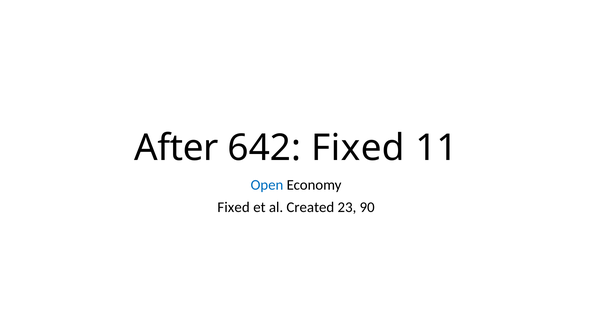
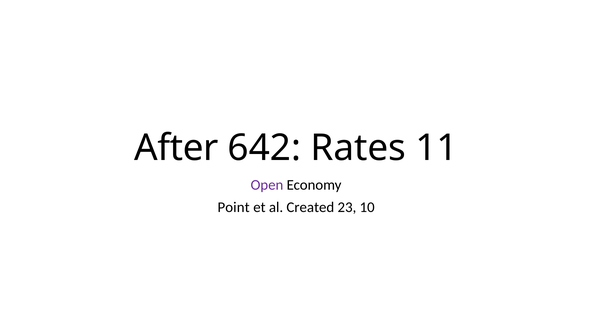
642 Fixed: Fixed -> Rates (358, 148)
Open colour: blue -> purple (267, 185)
Fixed: Fixed -> Point (234, 207)
90: 90 -> 10 (367, 207)
